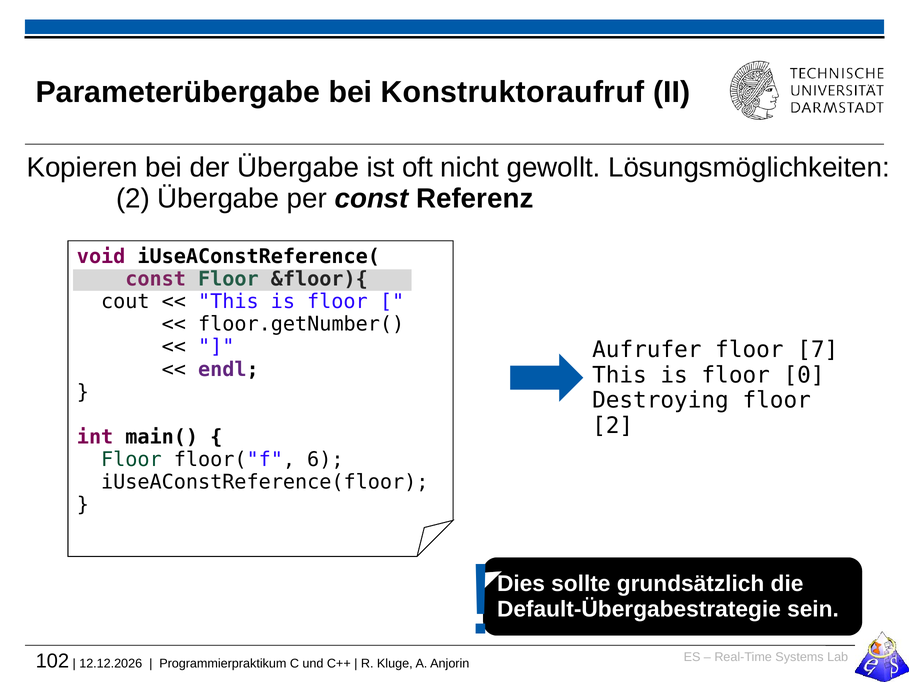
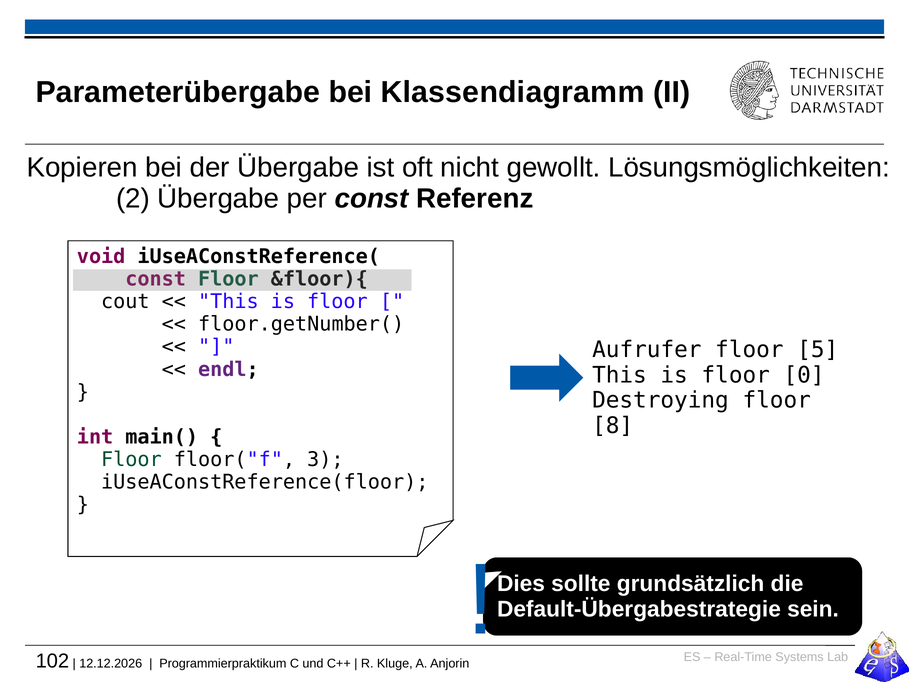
Konstruktoraufruf: Konstruktoraufruf -> Klassendiagramm (513, 92)
7: 7 -> 5 (818, 350)
2: 2 -> 8 (613, 426)
6: 6 -> 3 (325, 459)
